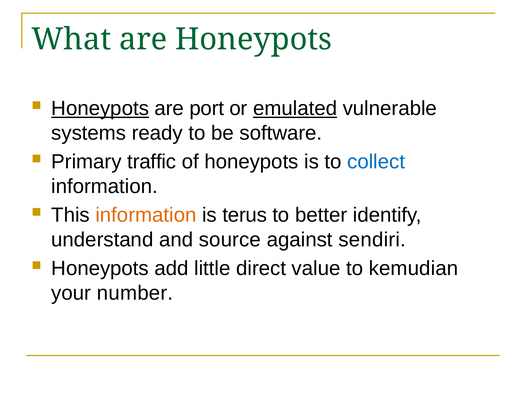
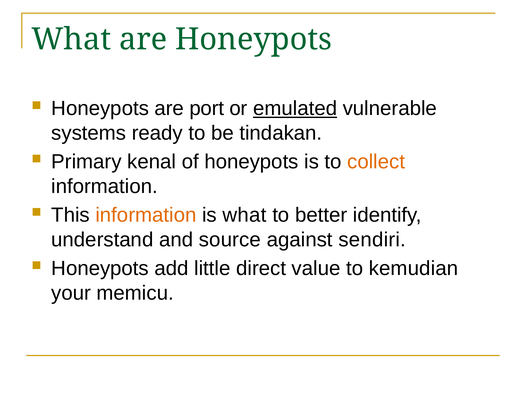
Honeypots underline: present -> none (100, 108)
software: software -> tindakan (281, 133)
traffic: traffic -> kenal (152, 162)
collect colour: blue -> orange (376, 162)
is terus: terus -> what (244, 215)
number: number -> memicu (135, 293)
